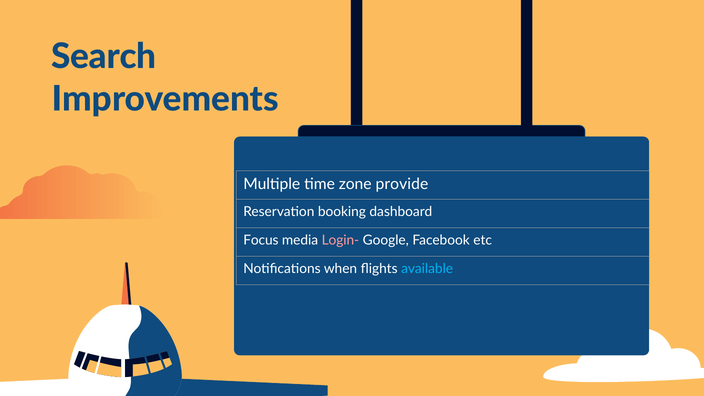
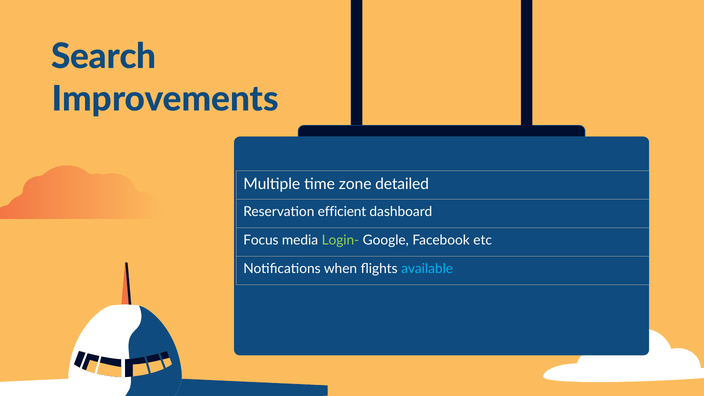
provide: provide -> detailed (402, 184)
booking: booking -> efficient (342, 212)
Login- colour: pink -> light green (340, 240)
